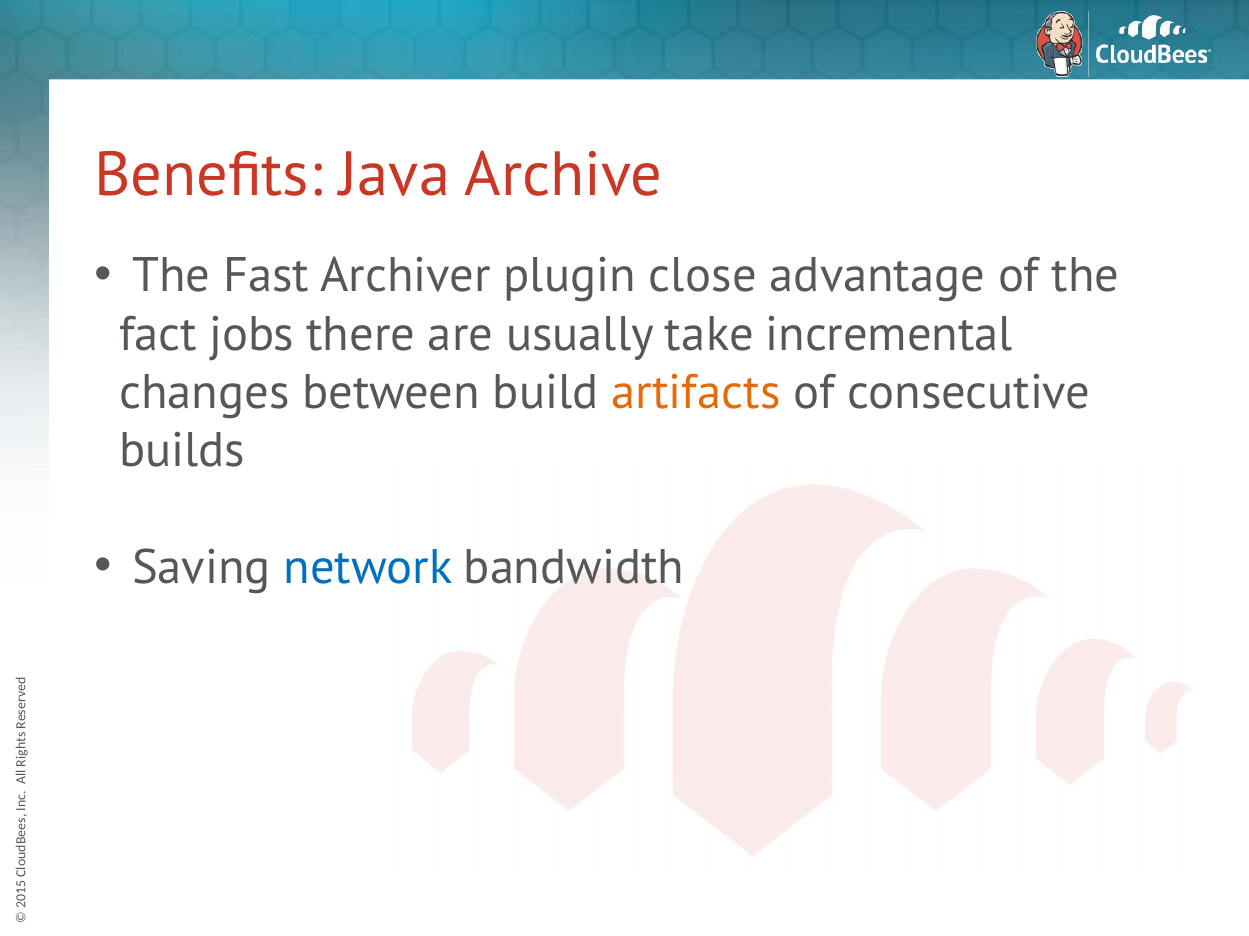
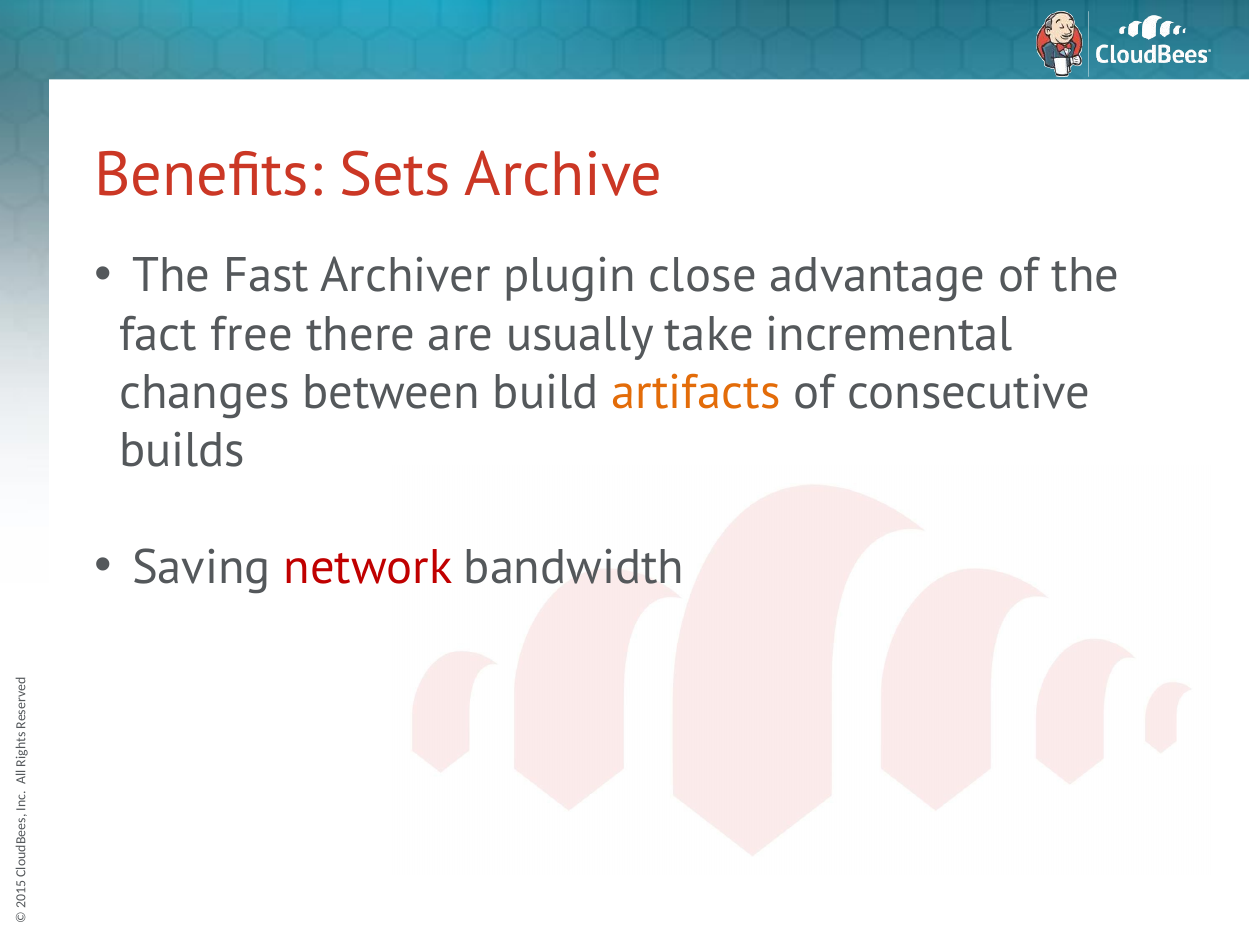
Java: Java -> Sets (395, 175)
jobs: jobs -> free (252, 334)
network colour: blue -> red (368, 568)
